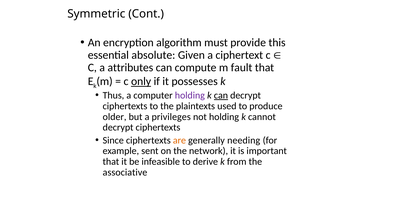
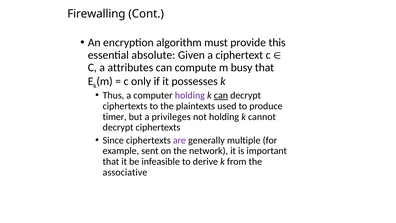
Symmetric: Symmetric -> Firewalling (96, 14)
fault: fault -> busy (242, 67)
only underline: present -> none (141, 81)
older: older -> timer (115, 117)
are colour: orange -> purple (179, 140)
needing: needing -> multiple (244, 140)
